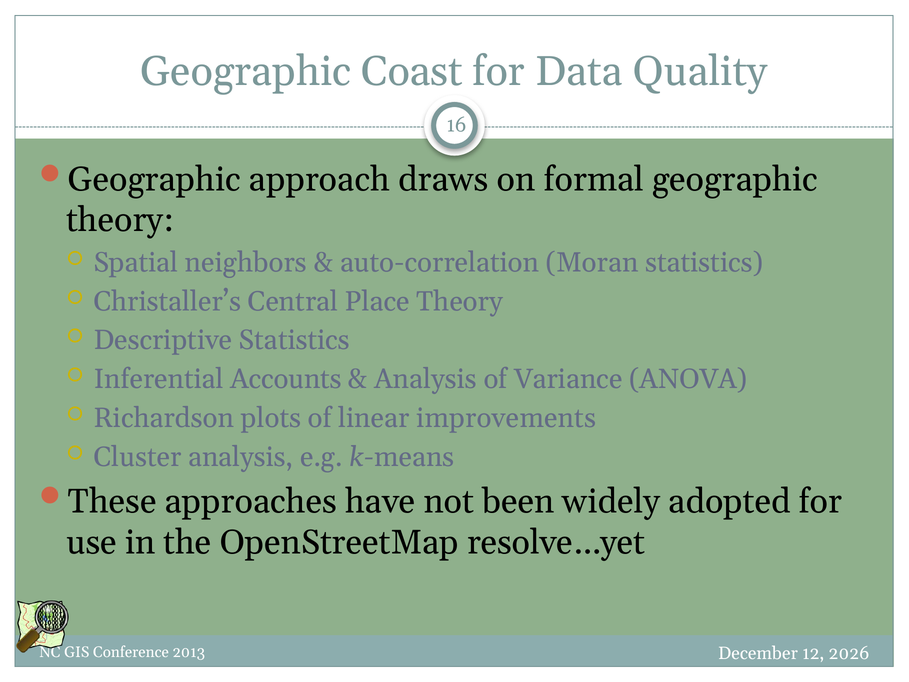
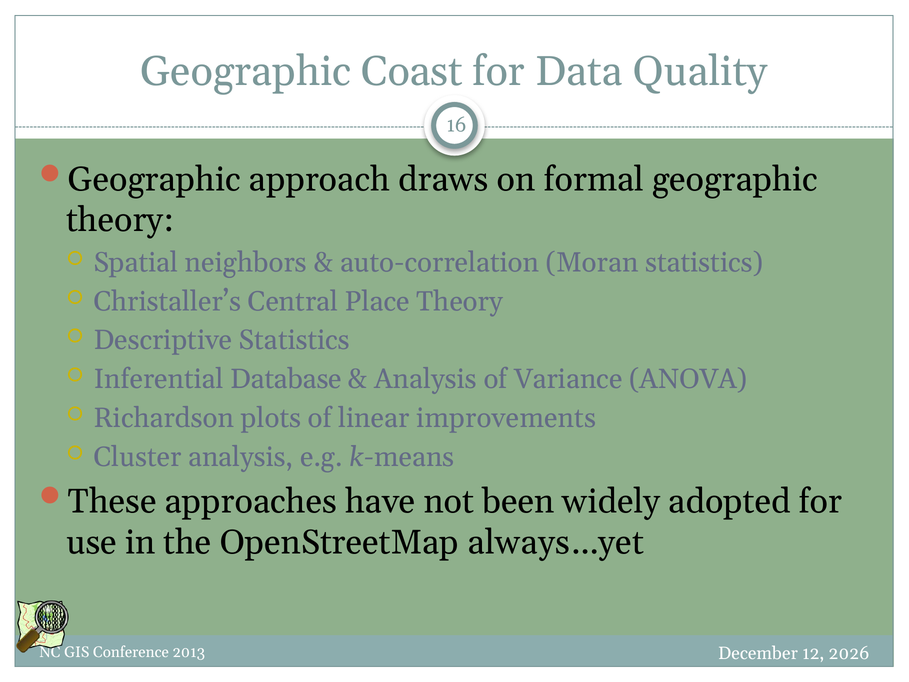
Accounts: Accounts -> Database (286, 379)
resolve…yet: resolve…yet -> always…yet (556, 542)
